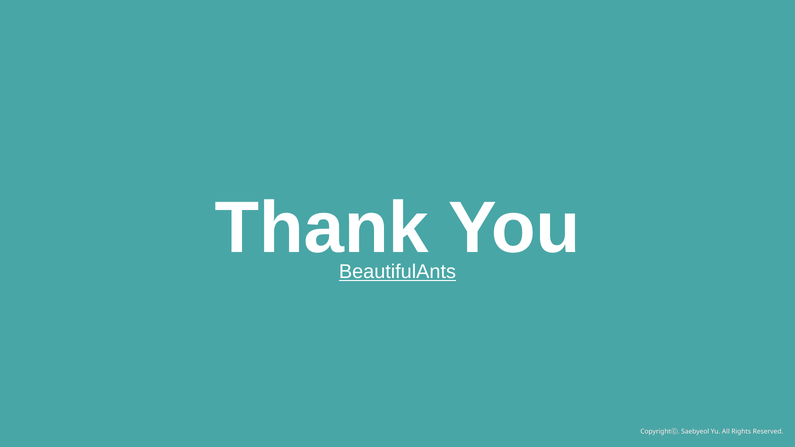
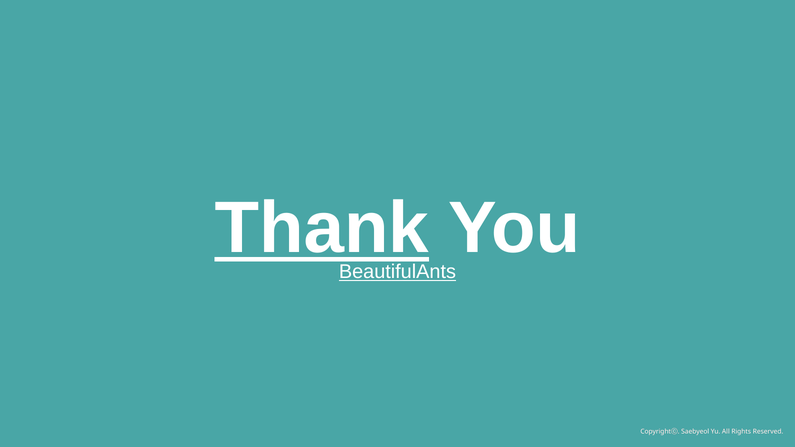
Thank underline: none -> present (322, 228)
